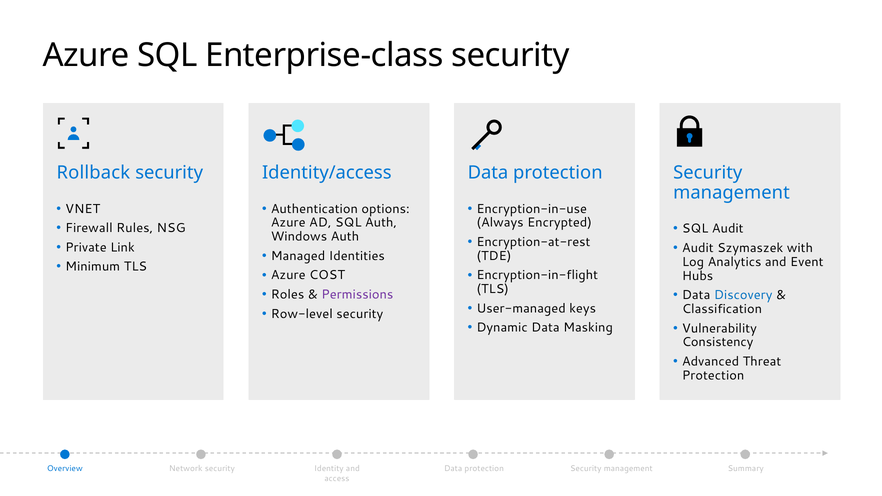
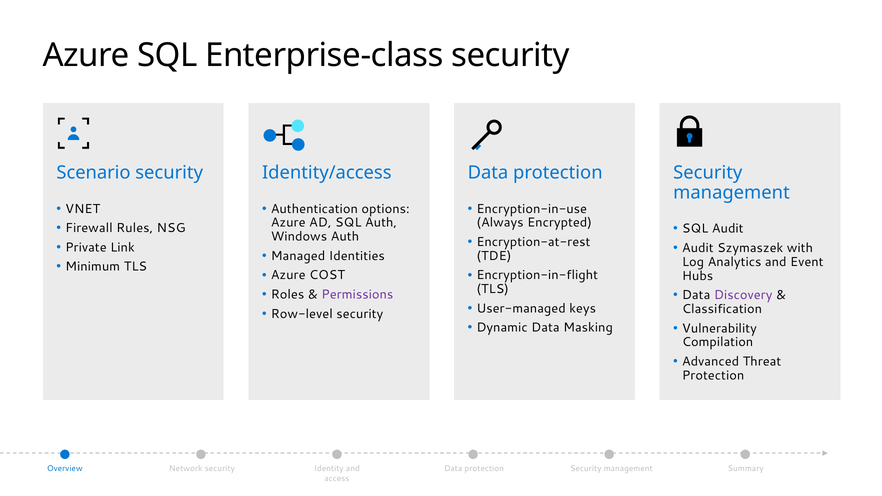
Rollback: Rollback -> Scenario (94, 173)
Discovery colour: blue -> purple (743, 295)
Consistency: Consistency -> Compilation (718, 342)
